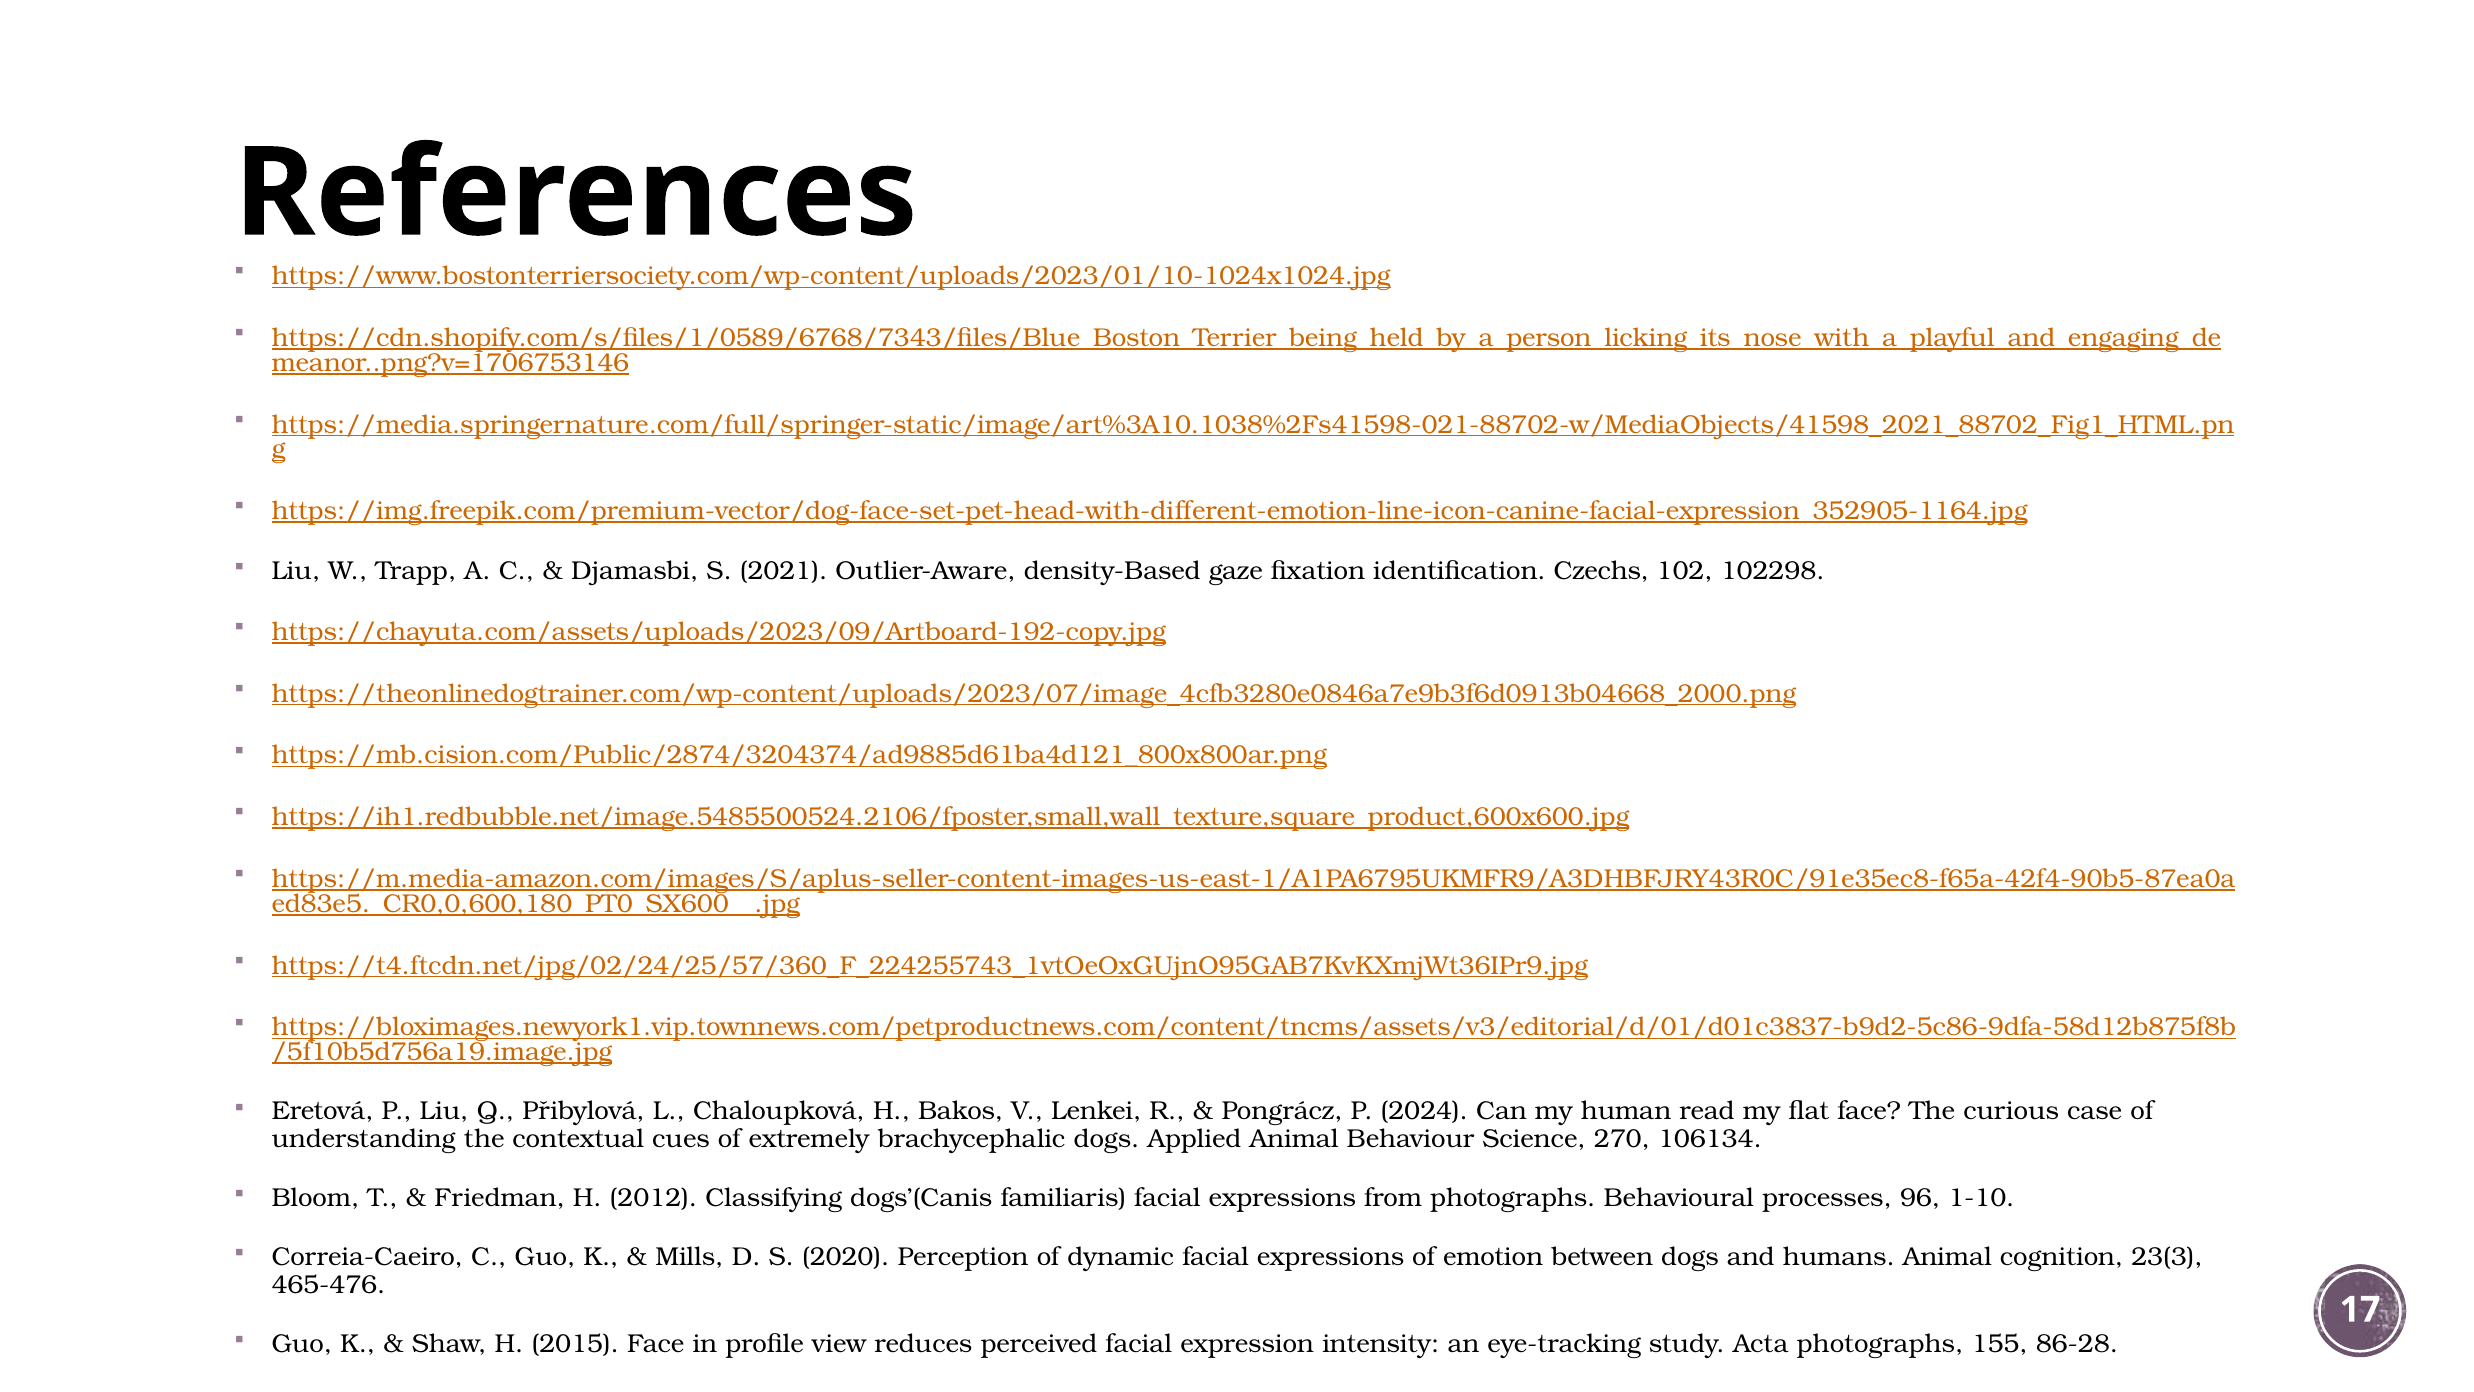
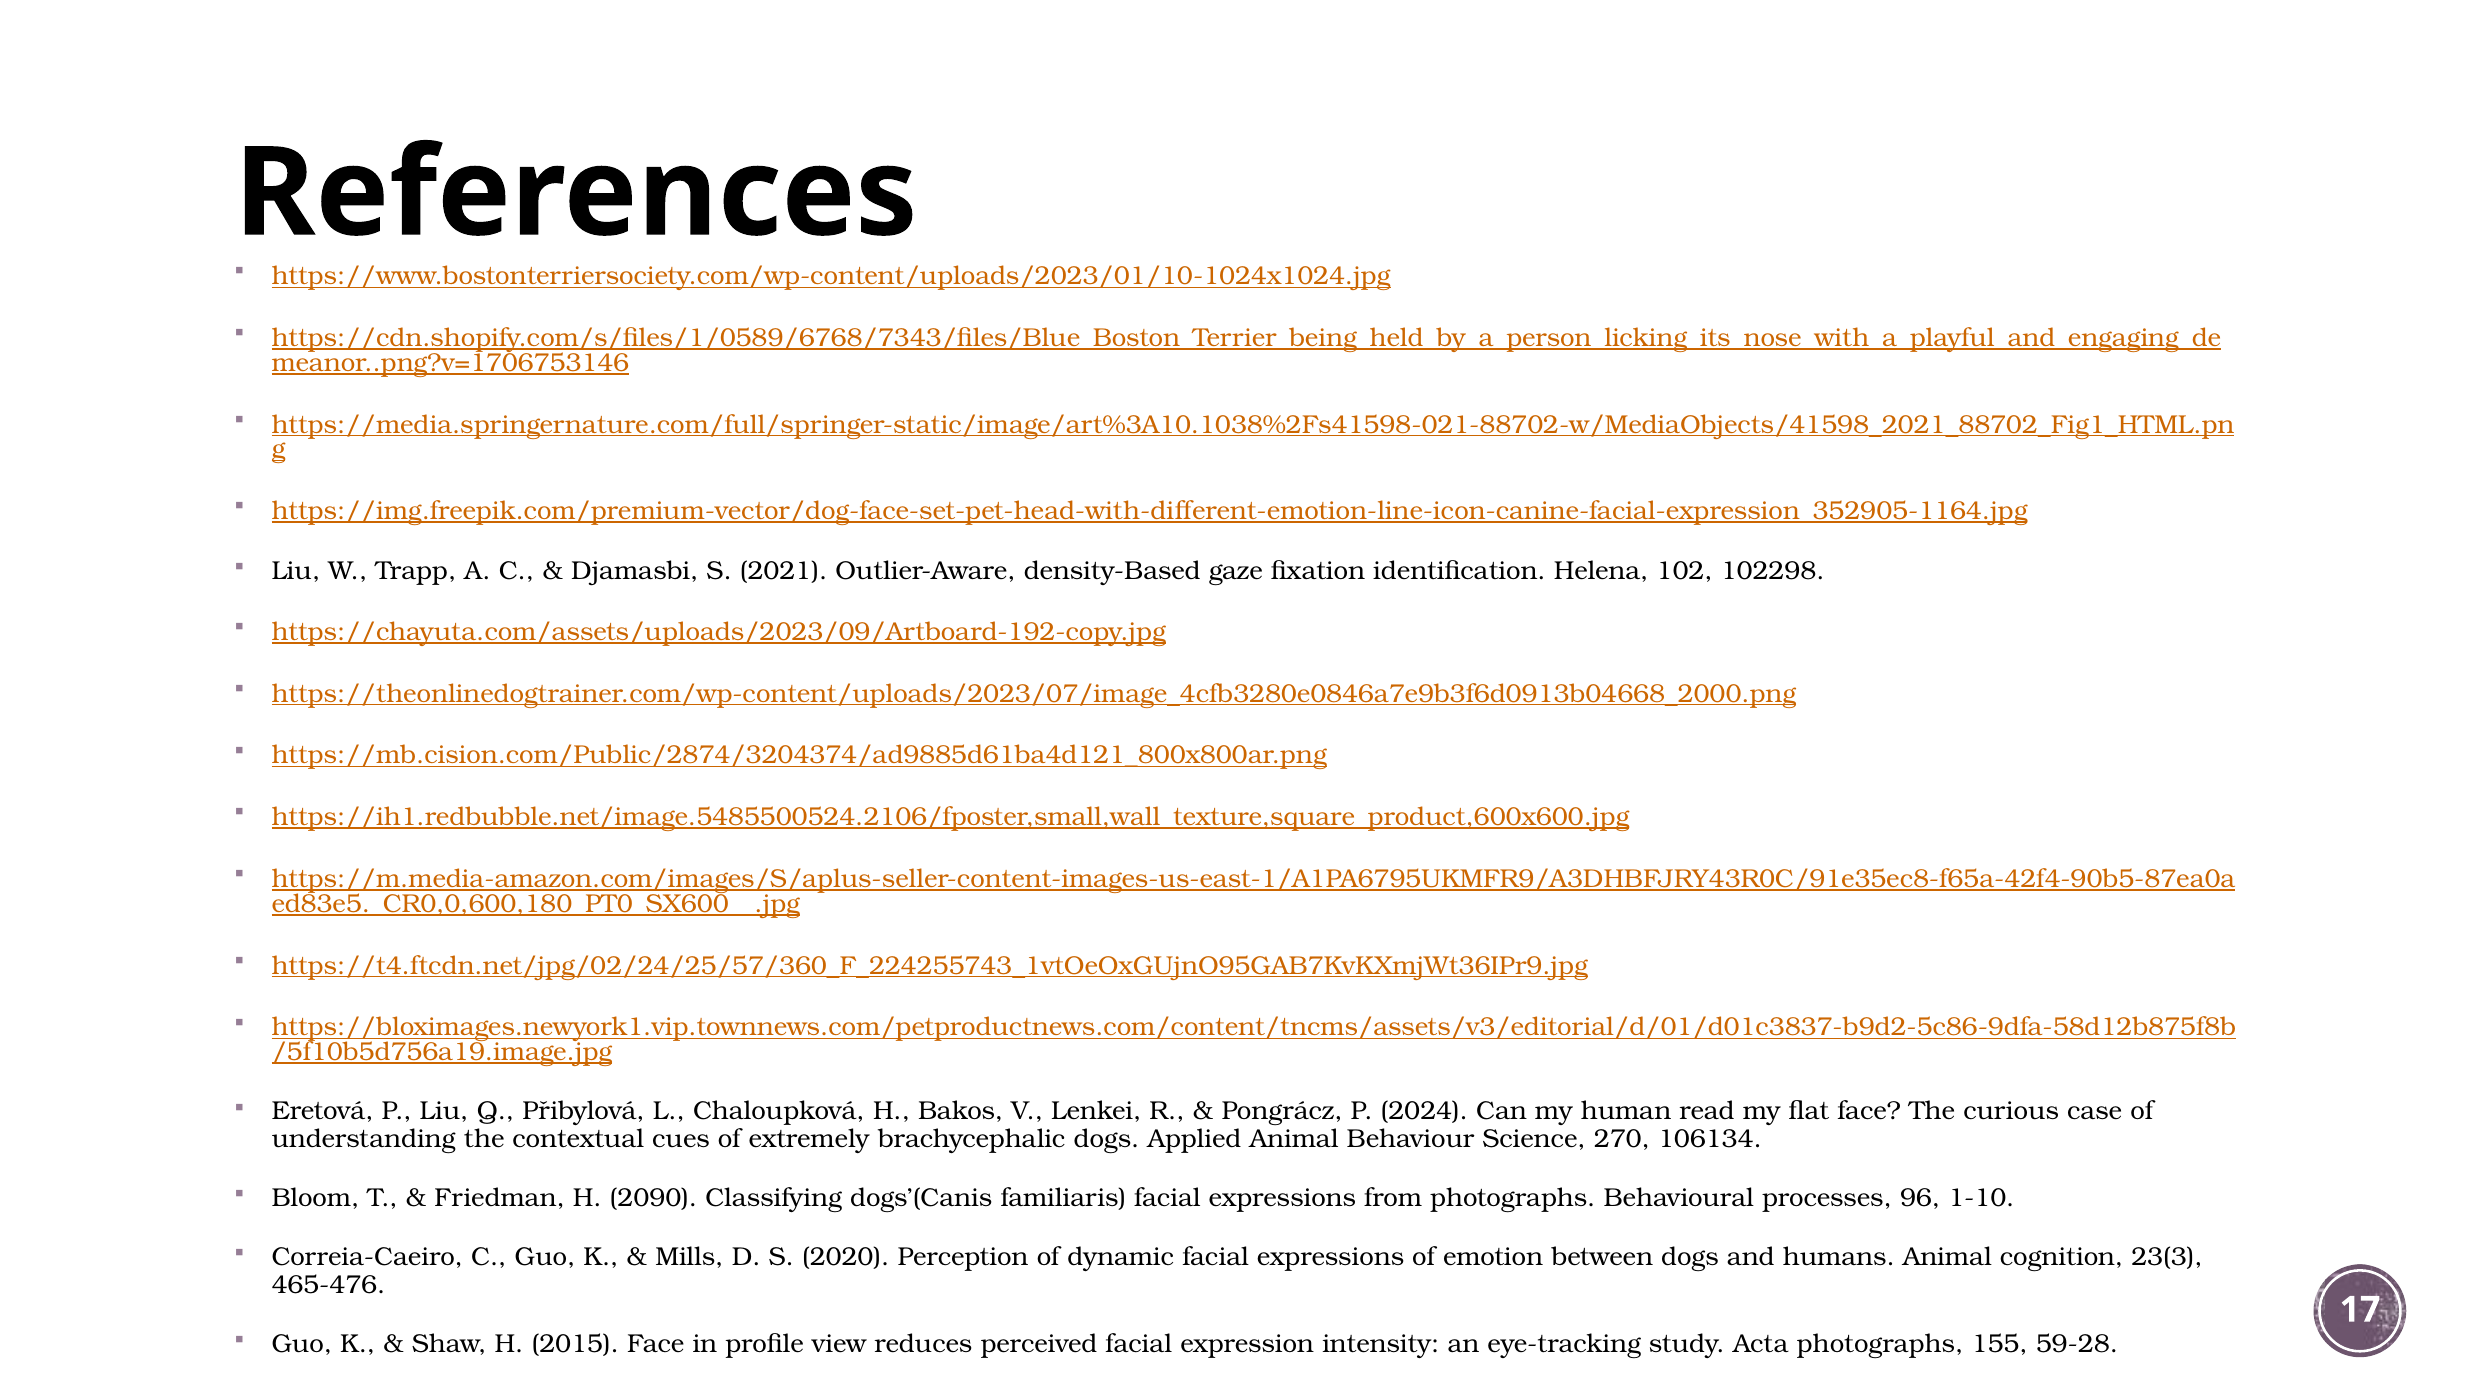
Czechs: Czechs -> Helena (1601, 570)
2012: 2012 -> 2090 (653, 1198)
86-28: 86-28 -> 59-28 (2077, 1343)
